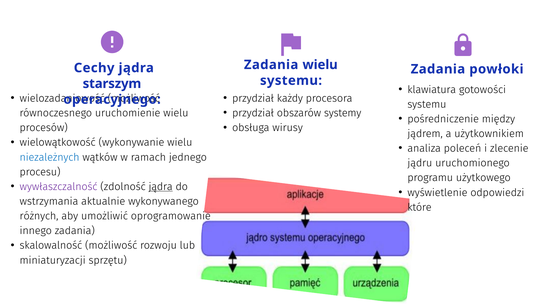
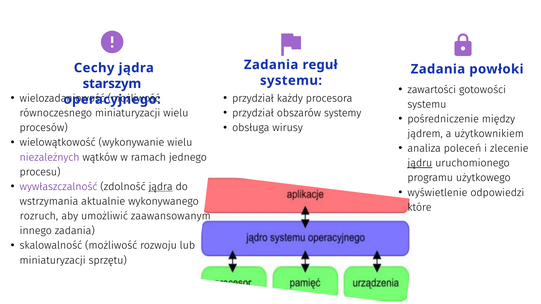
Zadania wielu: wielu -> reguł (320, 65)
klawiatura: klawiatura -> zawartości (432, 90)
równoczesnego uruchomienie: uruchomienie -> miniaturyzacji (128, 113)
niezależnych colour: blue -> purple (50, 157)
jądru underline: none -> present (420, 163)
różnych: różnych -> rozruch (39, 216)
oprogramowanie: oprogramowanie -> zaawansowanym (171, 216)
